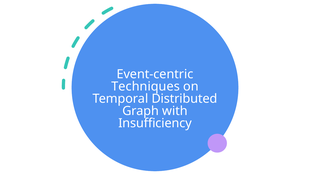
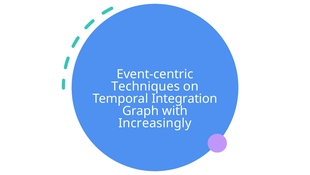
Distributed: Distributed -> Integration (184, 98)
Insufficiency: Insufficiency -> Increasingly (155, 123)
